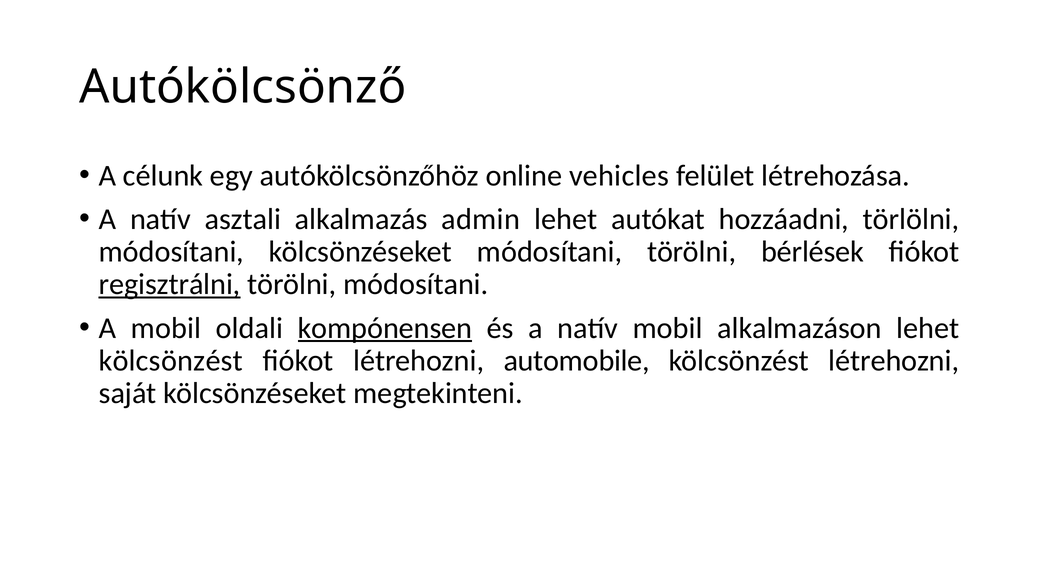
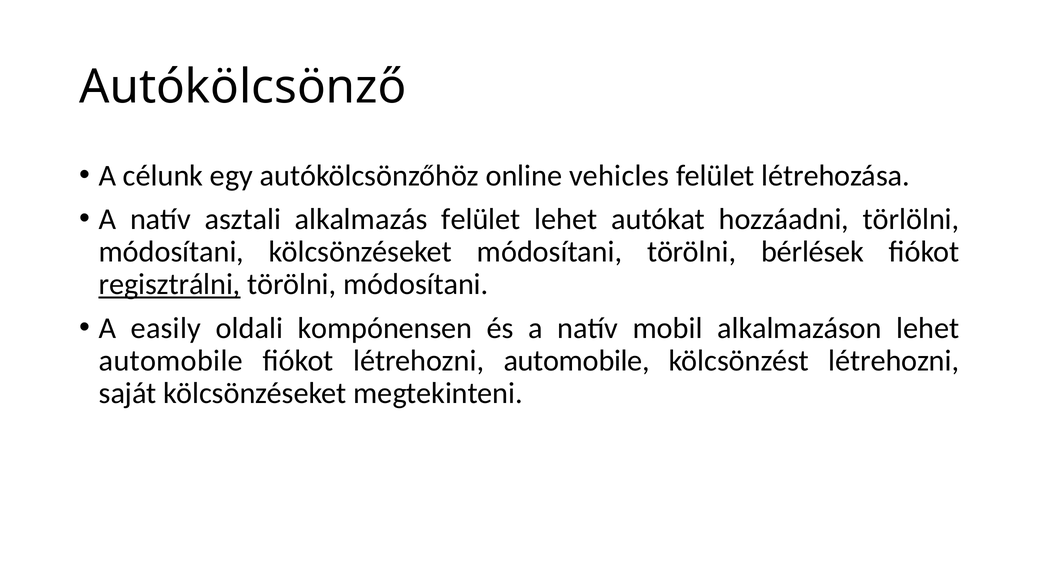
alkalmazás admin: admin -> felület (481, 219)
A mobil: mobil -> easily (166, 328)
kompónensen underline: present -> none (385, 328)
kölcsönzést: kölcsönzést -> automobile (171, 361)
